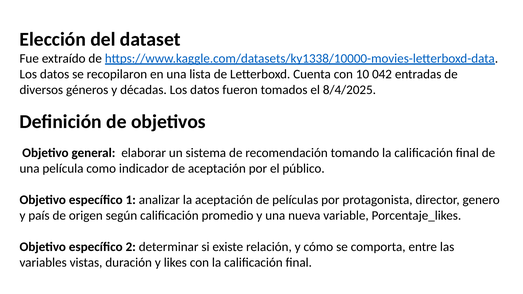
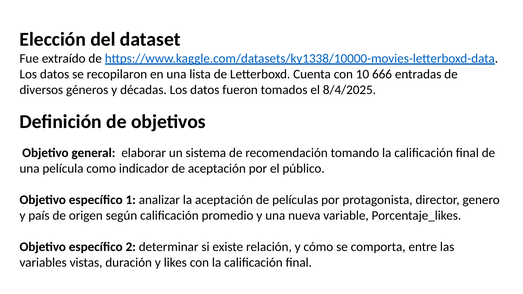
042: 042 -> 666 (382, 74)
